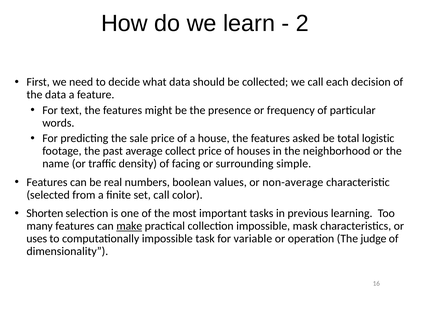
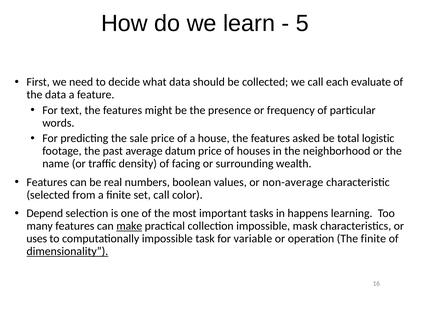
2: 2 -> 5 (302, 23)
decision: decision -> evaluate (371, 82)
collect: collect -> datum (180, 151)
simple: simple -> wealth (294, 164)
Shorten: Shorten -> Depend (45, 213)
previous: previous -> happens (308, 213)
The judge: judge -> finite (373, 238)
dimensionality underline: none -> present (67, 251)
